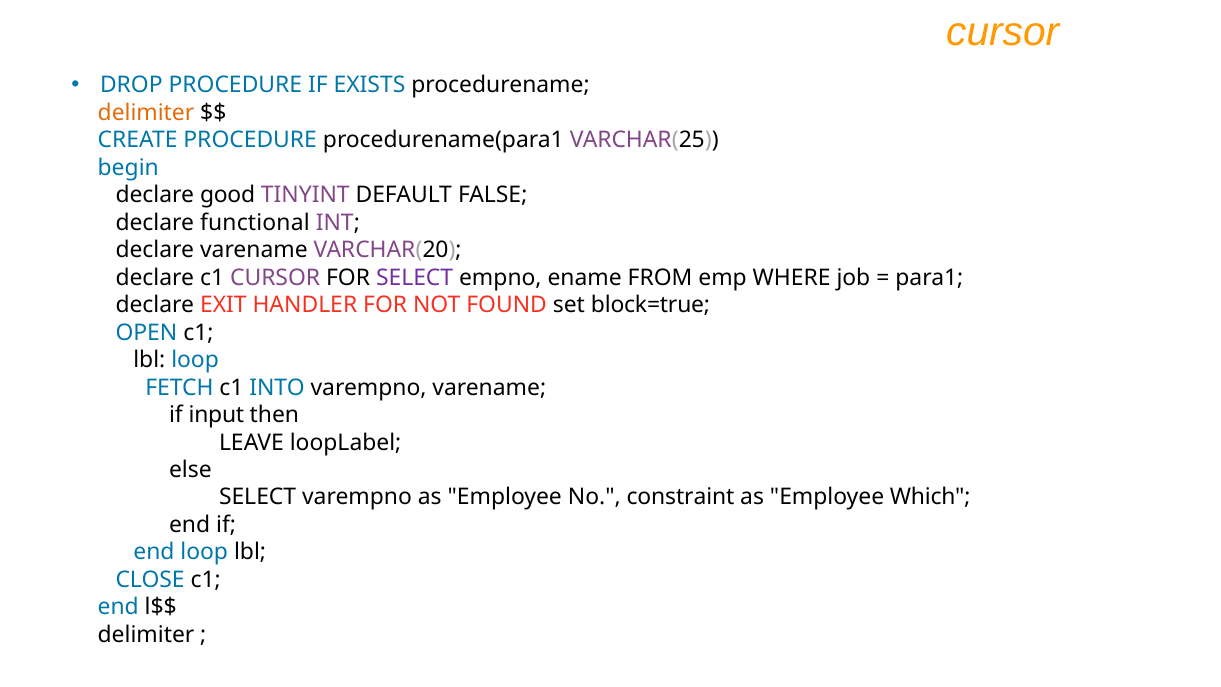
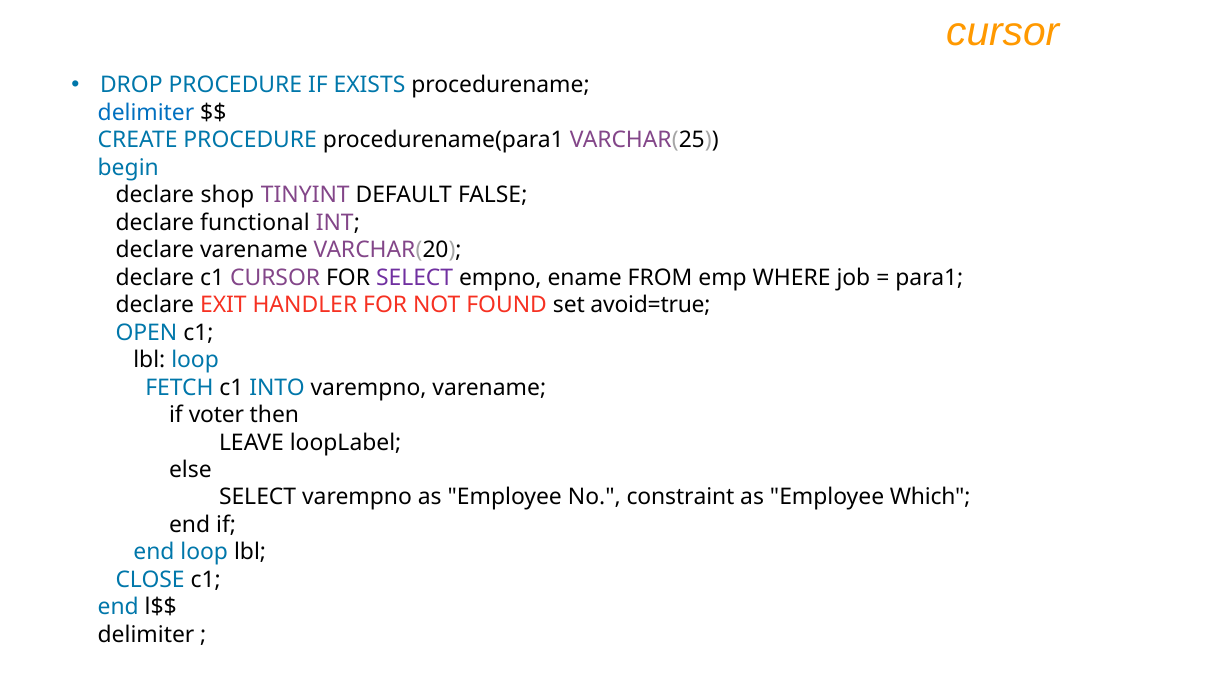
delimiter colour: orange -> blue (146, 113)
good: good -> shop (227, 195)
block=true: block=true -> avoid=true (651, 305)
input: input -> voter (216, 415)
